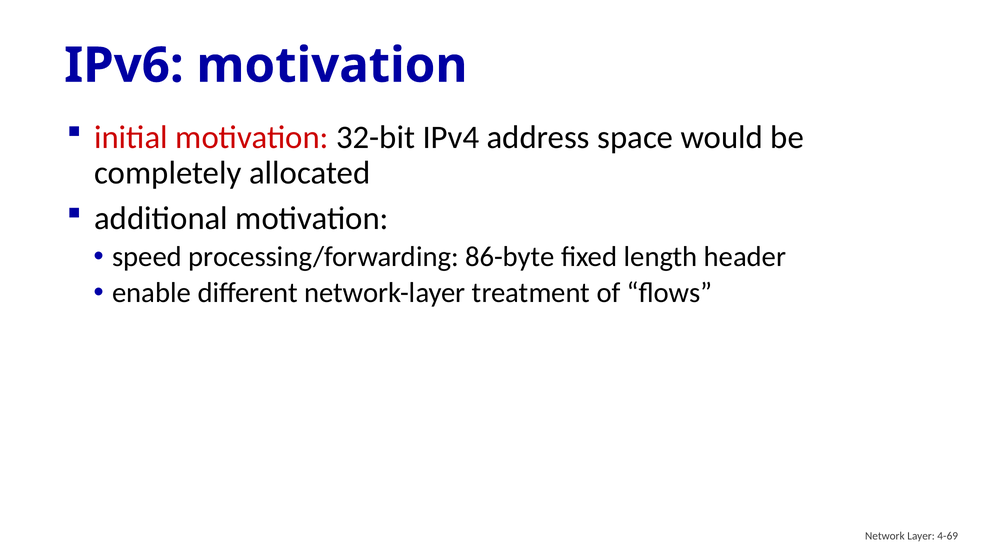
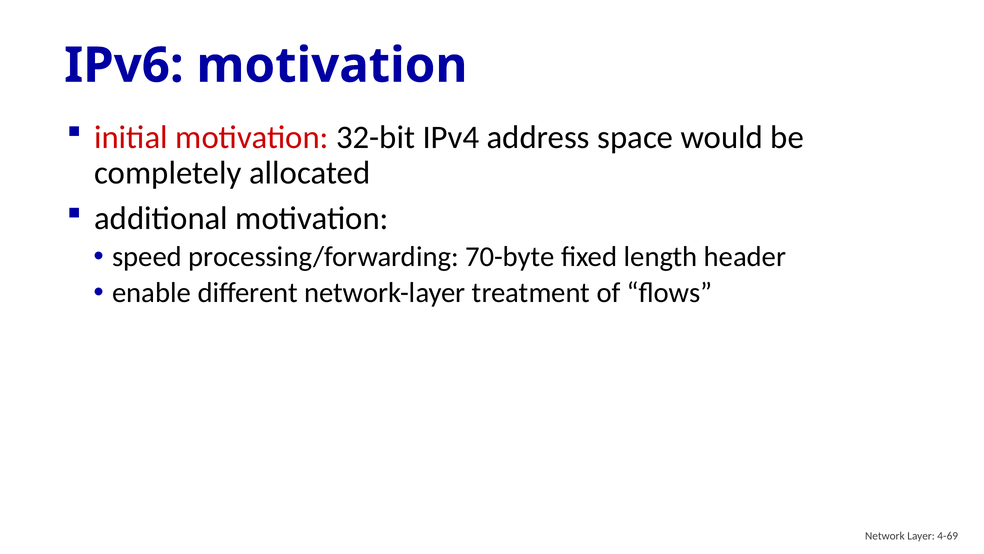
86-byte: 86-byte -> 70-byte (510, 257)
